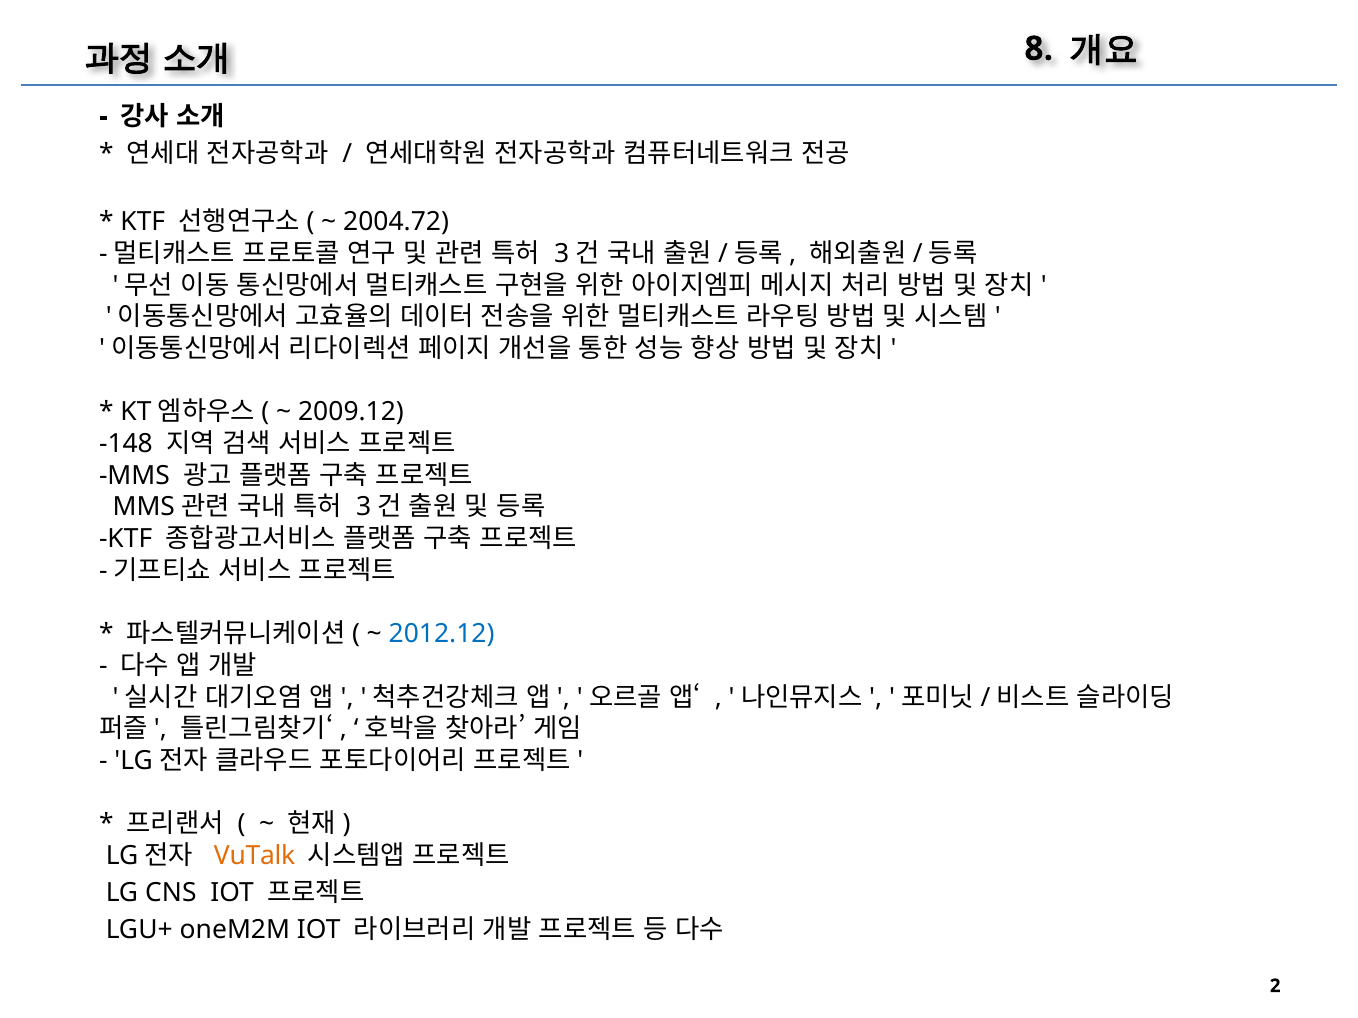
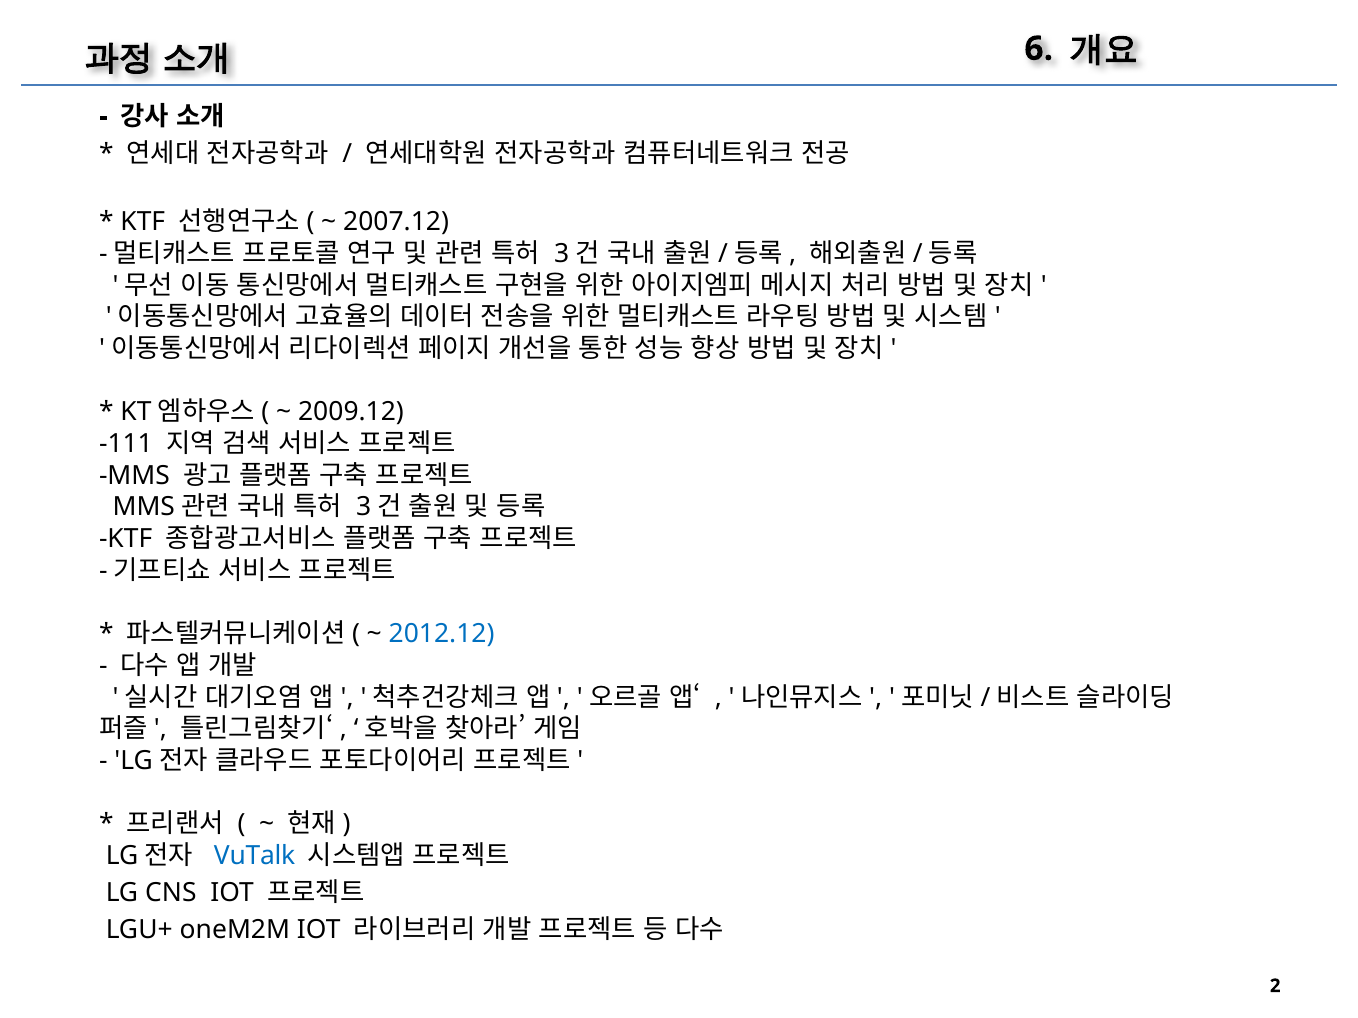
8: 8 -> 6 (1039, 49)
2004.72: 2004.72 -> 2007.12 (396, 222)
-148: -148 -> -111 (126, 444)
VuTalk colour: orange -> blue (255, 856)
